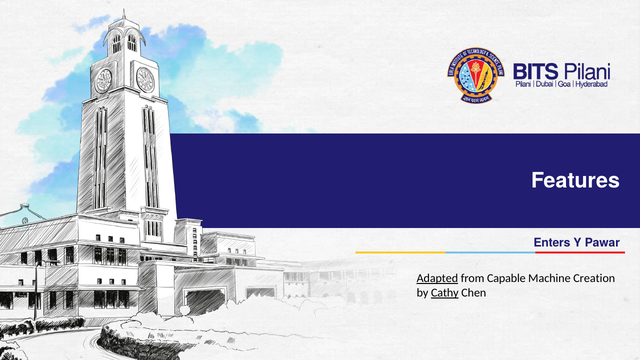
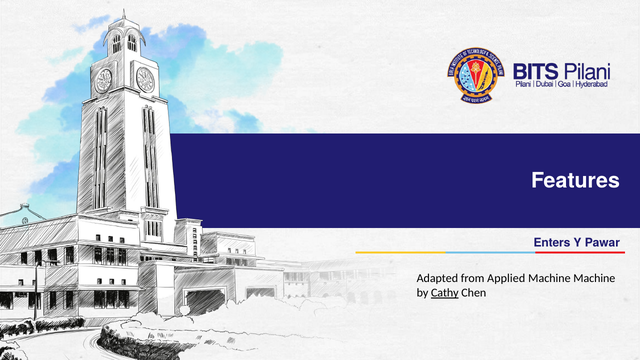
Adapted underline: present -> none (437, 278)
Capable: Capable -> Applied (506, 278)
Machine Creation: Creation -> Machine (594, 278)
